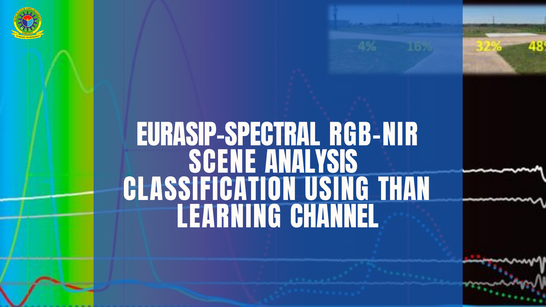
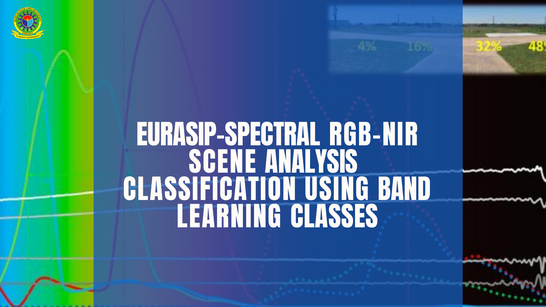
THAN: THAN -> BAND (404, 191)
CHANNEL: CHANNEL -> CLASSES (334, 219)
